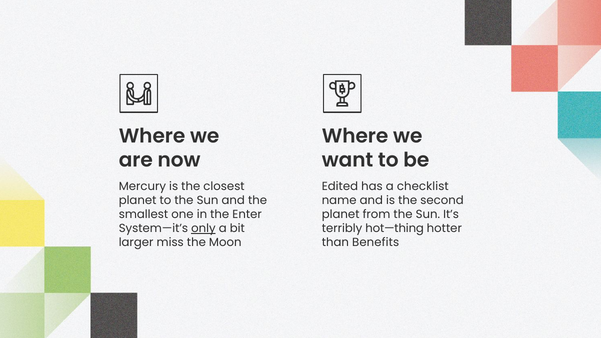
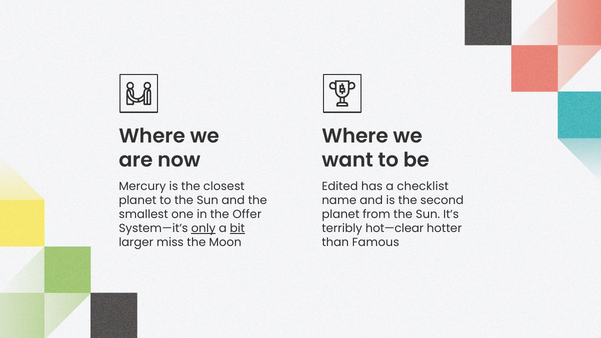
Enter: Enter -> Offer (247, 214)
bit underline: none -> present (237, 228)
hot—thing: hot—thing -> hot—clear (395, 228)
Benefits: Benefits -> Famous (376, 242)
